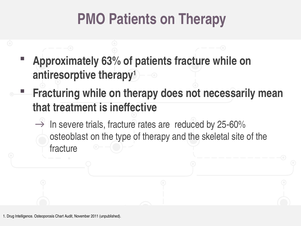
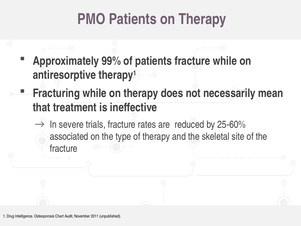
63%: 63% -> 99% (111, 61)
osteoblast: osteoblast -> associated (69, 136)
